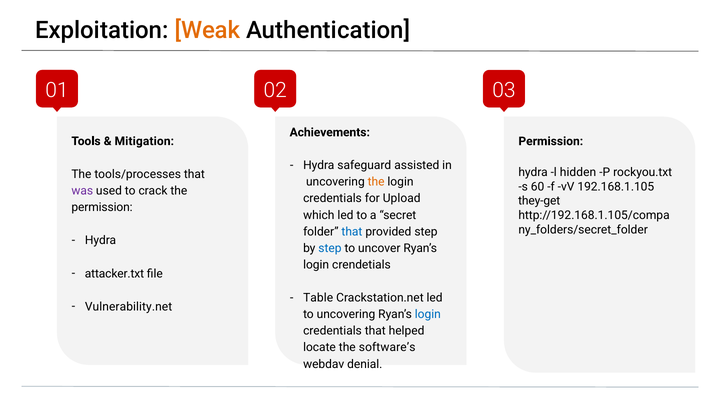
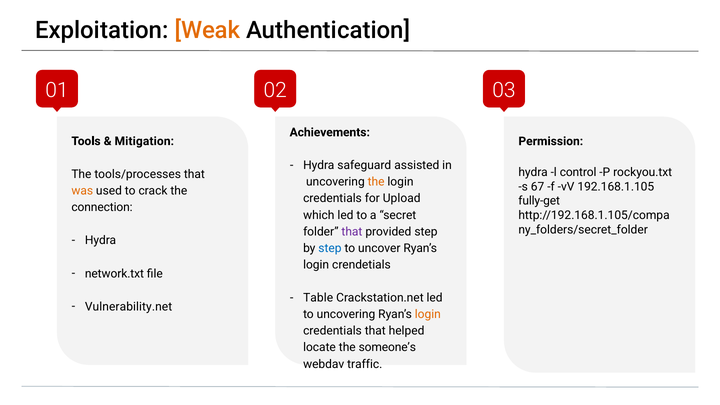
hidden: hidden -> control (578, 172)
60: 60 -> 67 (538, 187)
was colour: purple -> orange (82, 191)
they-get: they-get -> fully-get (539, 201)
permission: permission -> connection (102, 207)
that colour: blue -> purple (352, 232)
attacker.txt: attacker.txt -> network.txt (114, 274)
login colour: blue -> orange (428, 314)
software’s: software’s -> someone’s (387, 348)
denial: denial -> traffic (365, 364)
